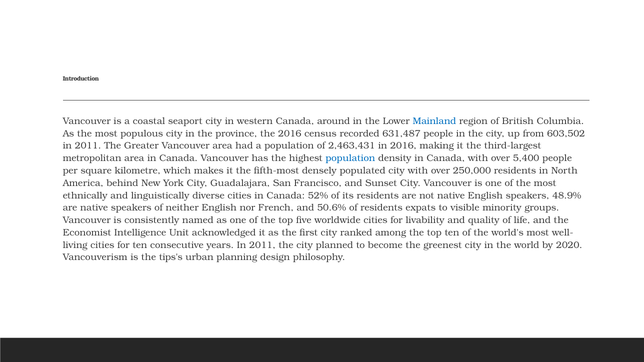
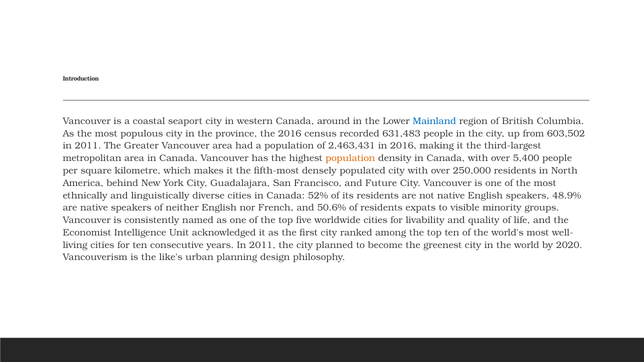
631,487: 631,487 -> 631,483 (401, 134)
population colour: blue -> orange (350, 158)
Sunset: Sunset -> Future (381, 183)
tips's: tips's -> like's (171, 258)
